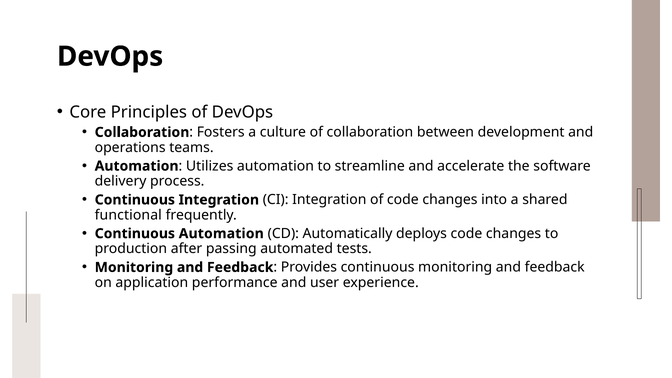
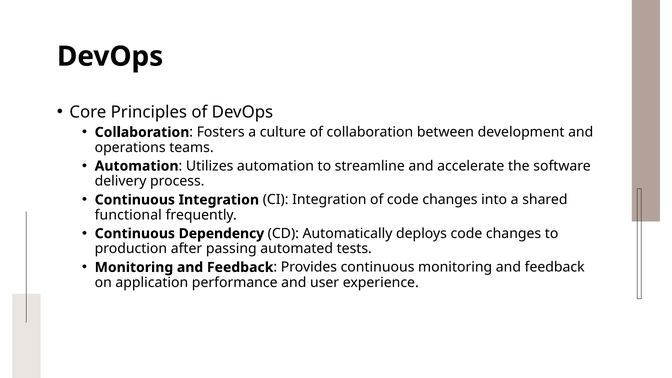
Continuous Automation: Automation -> Dependency (221, 234)
